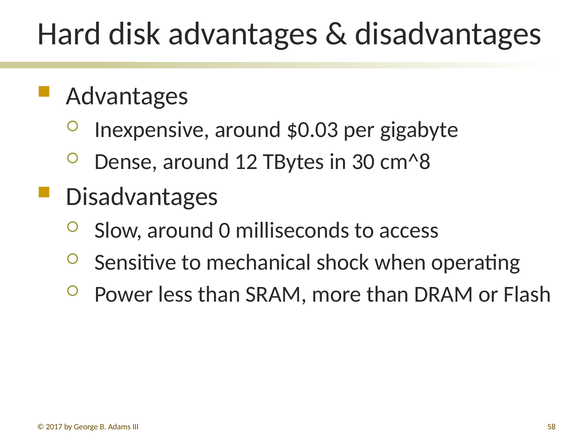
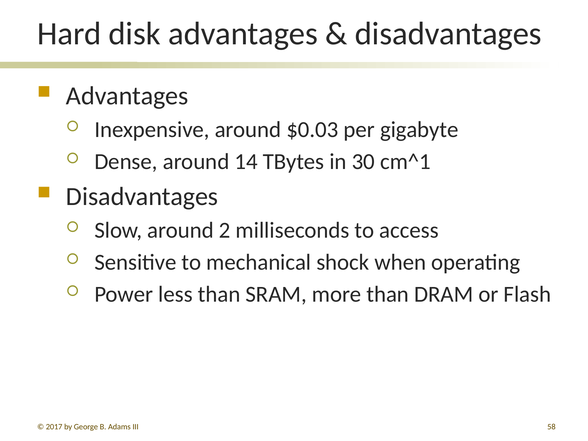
12: 12 -> 14 (246, 162)
cm^8: cm^8 -> cm^1 (405, 162)
0: 0 -> 2 (225, 230)
